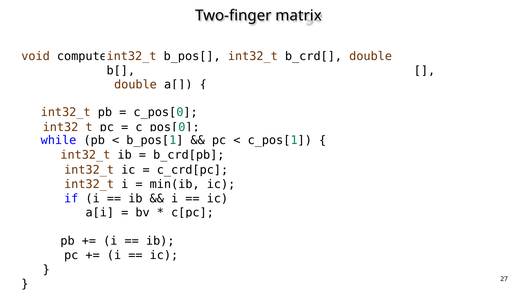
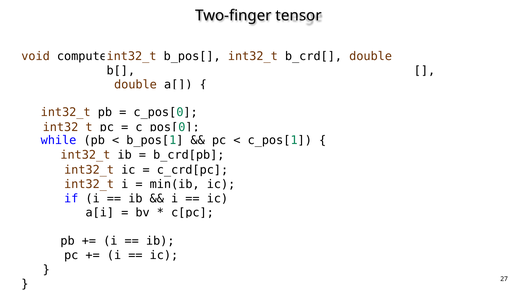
matrix: matrix -> tensor (299, 15)
